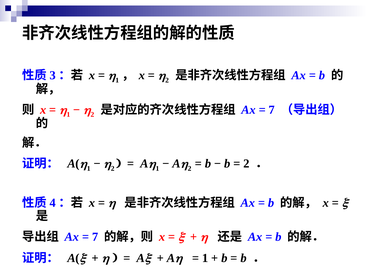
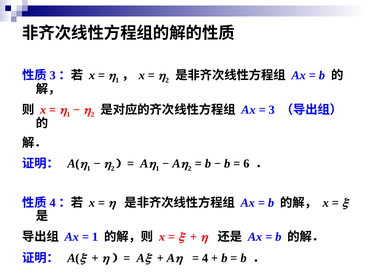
7: 7 -> 3 (272, 110)
2: 2 -> 6 (246, 164)
7: 7 -> 1 (95, 237)
1: 1 -> 4 (205, 258)
